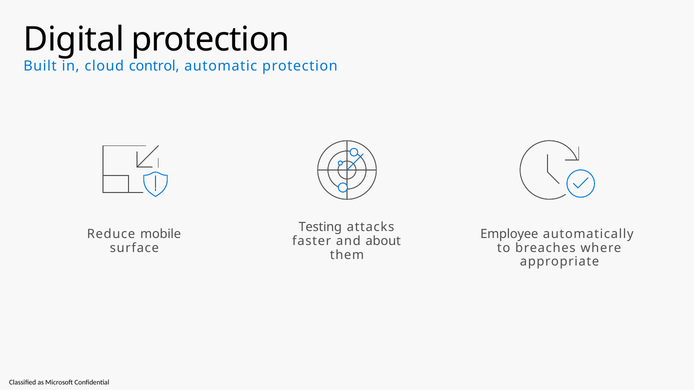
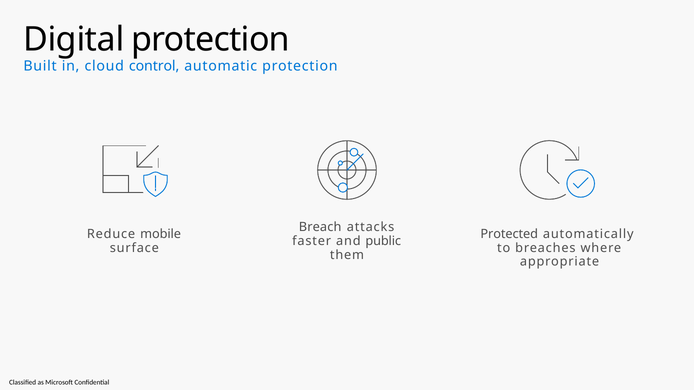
Testing: Testing -> Breach (320, 227)
Employee: Employee -> Protected (509, 234)
about: about -> public (383, 241)
